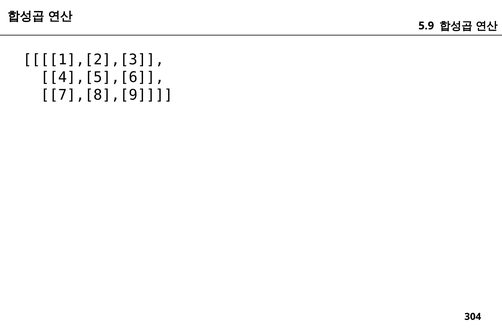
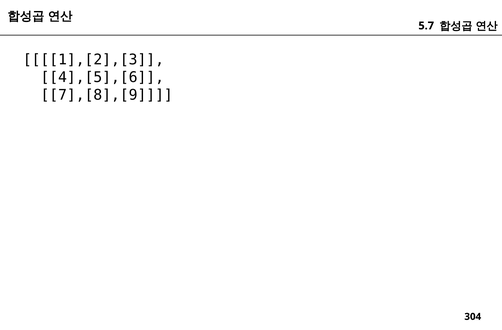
5.9: 5.9 -> 5.7 (426, 26)
